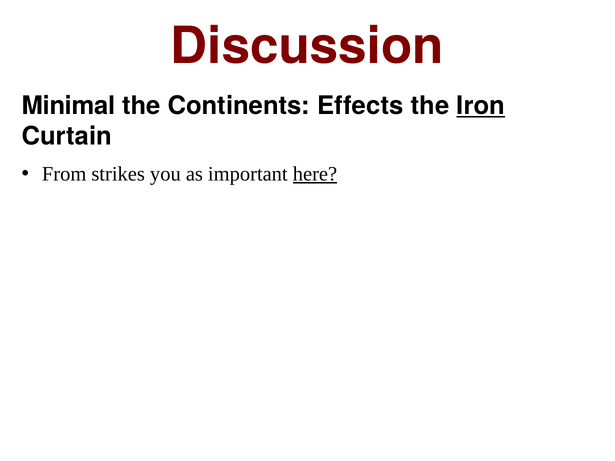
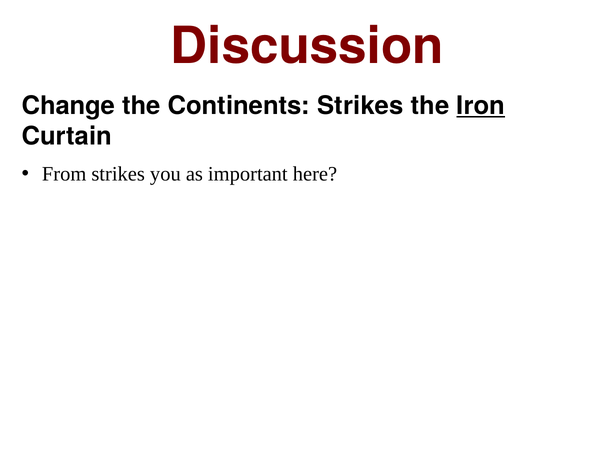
Minimal: Minimal -> Change (68, 106)
Continents Effects: Effects -> Strikes (360, 106)
here underline: present -> none (315, 174)
